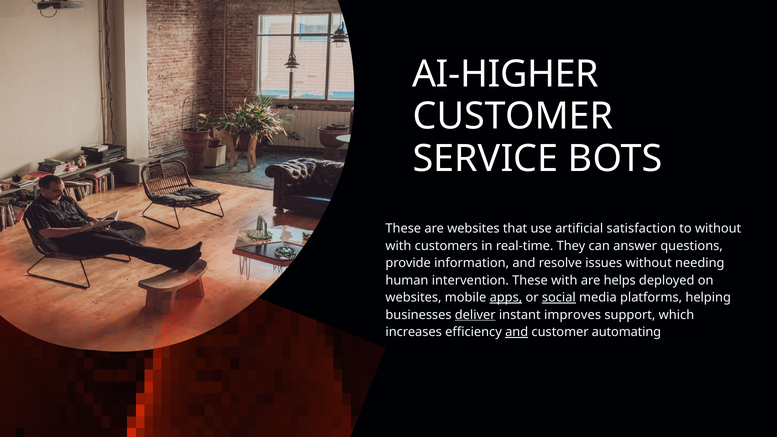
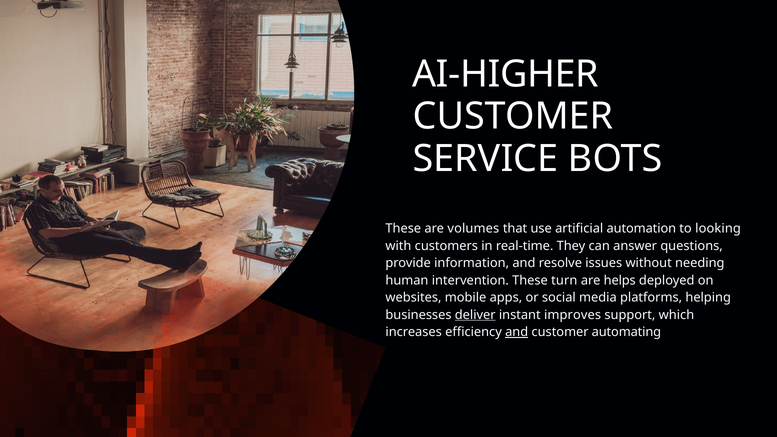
are websites: websites -> volumes (473, 229)
satisfaction: satisfaction -> automation (641, 229)
to without: without -> looking (718, 229)
These with: with -> turn (564, 280)
apps underline: present -> none (506, 298)
social underline: present -> none (559, 298)
